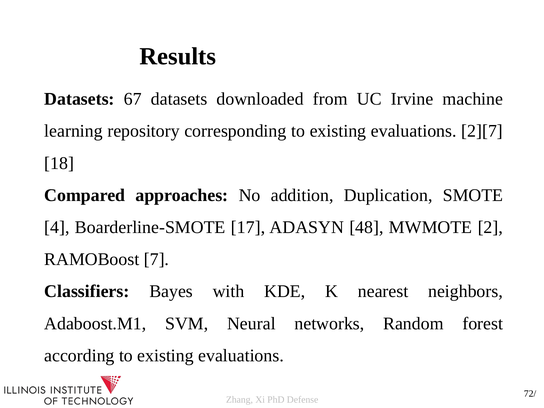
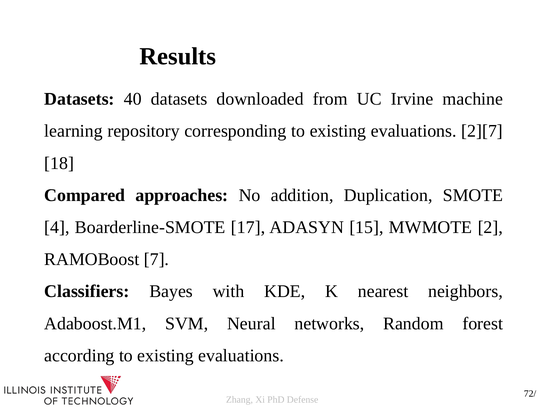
67: 67 -> 40 (133, 99)
48: 48 -> 15 (366, 227)
